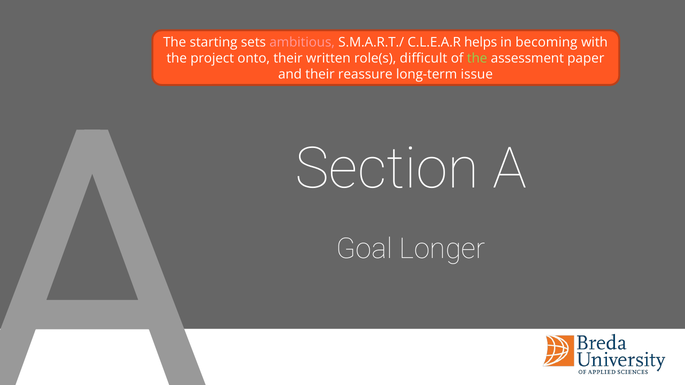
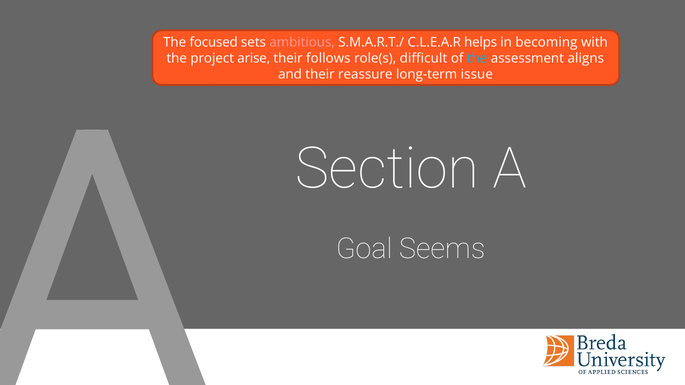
starting: starting -> focused (214, 43)
onto: onto -> arise (254, 59)
written: written -> follows (328, 59)
the colour: light green -> light blue (477, 59)
paper: paper -> aligns (586, 59)
Longer: Longer -> Seems (442, 249)
